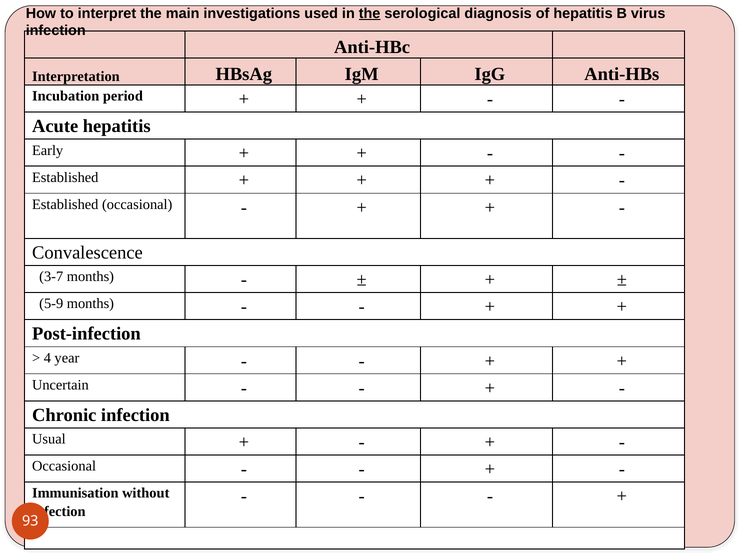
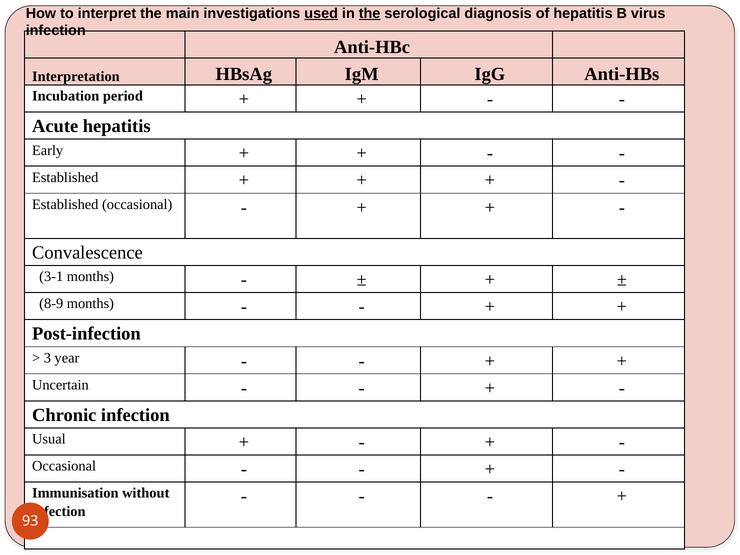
used underline: none -> present (321, 13)
3-7: 3-7 -> 3-1 (51, 277)
5-9: 5-9 -> 8-9 (51, 304)
4: 4 -> 3 (47, 358)
